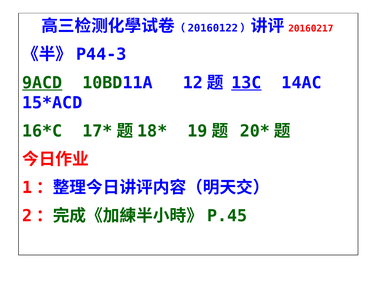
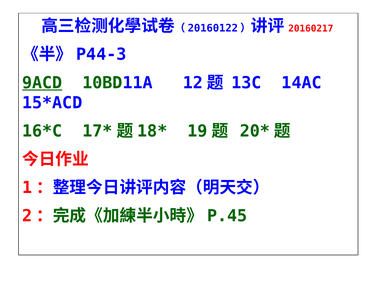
13C underline: present -> none (246, 83)
